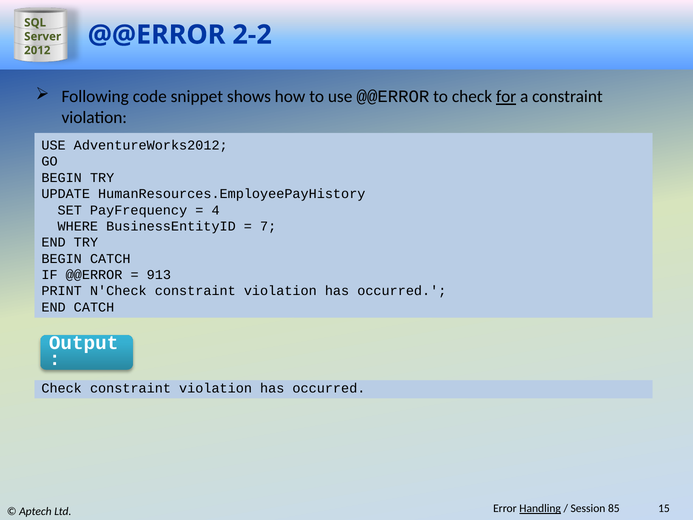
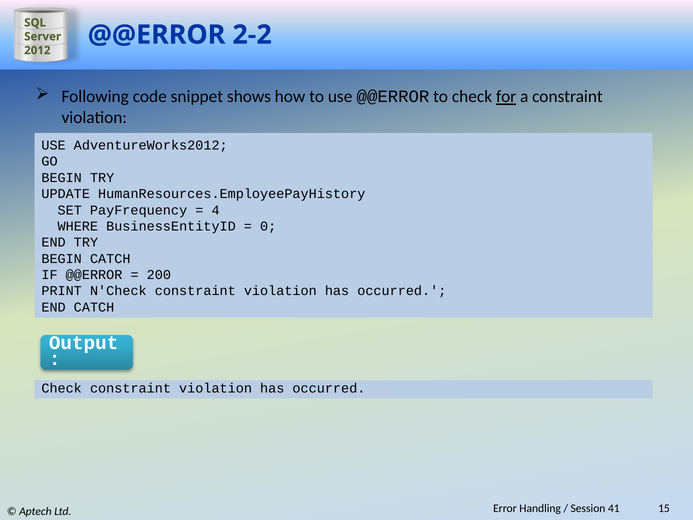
7: 7 -> 0 (268, 226)
913: 913 -> 200 (159, 275)
Handling underline: present -> none (540, 508)
85: 85 -> 41 (614, 508)
